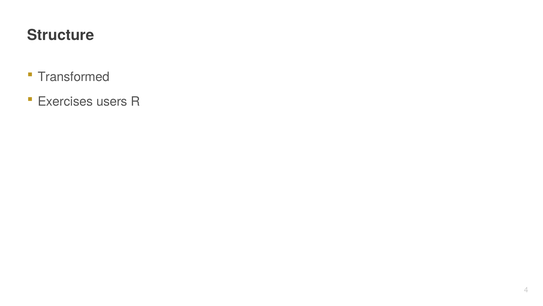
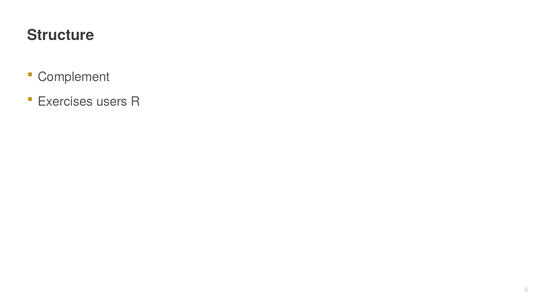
Transformed: Transformed -> Complement (74, 77)
